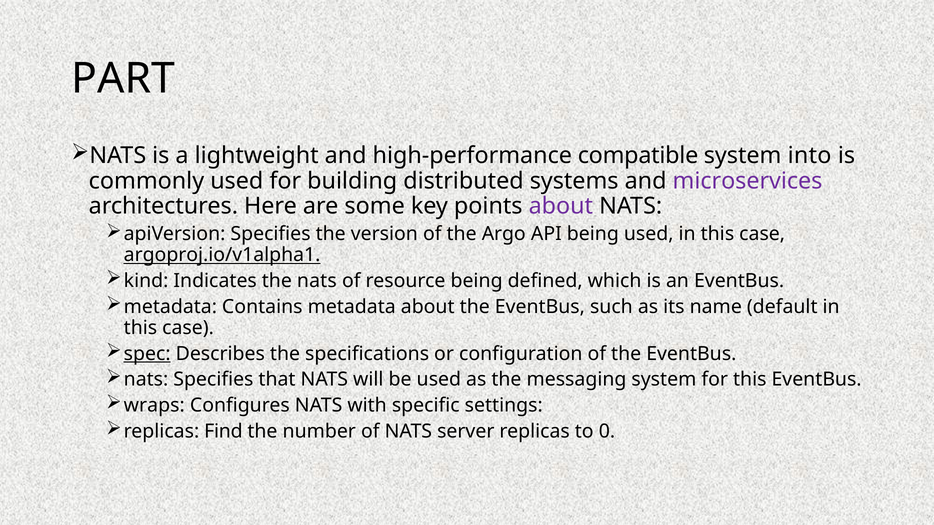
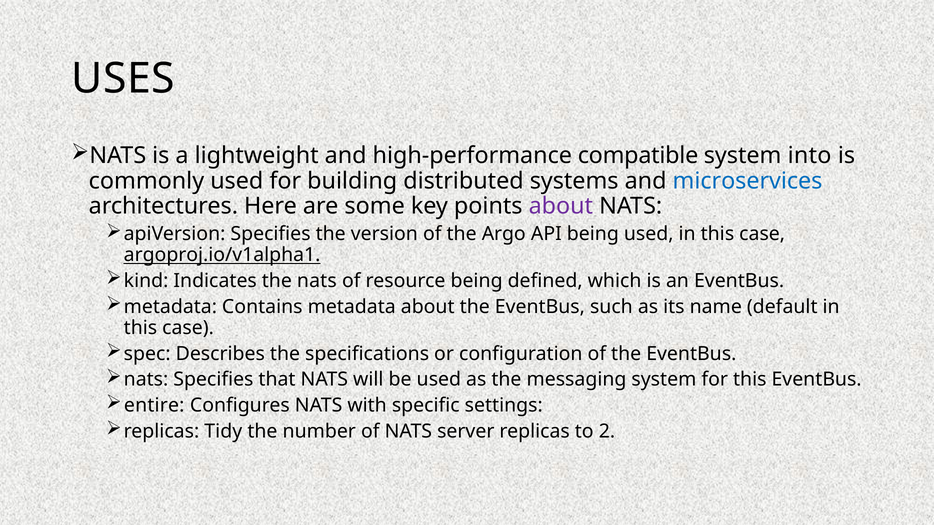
PART: PART -> USES (123, 78)
microservices colour: purple -> blue (748, 181)
spec underline: present -> none (147, 354)
wraps: wraps -> entire (154, 406)
Find: Find -> Tidy (223, 431)
0: 0 -> 2 (607, 431)
